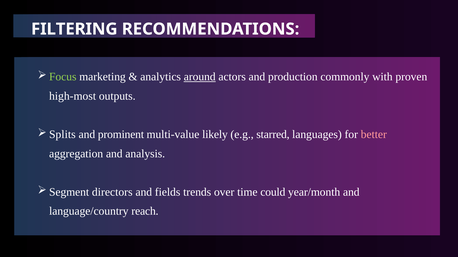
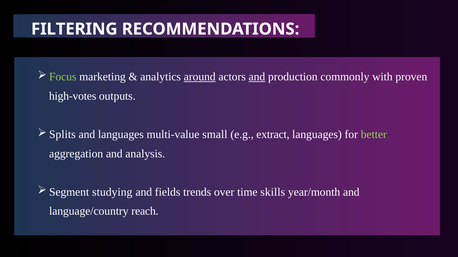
and underline: none -> present (257, 77)
high-most: high-most -> high-votes (73, 96)
and prominent: prominent -> languages (121, 135)
likely: likely -> small (215, 135)
starred: starred -> extract (273, 135)
better colour: pink -> light green (374, 135)
directors: directors -> studying (112, 192)
could: could -> skills (273, 192)
